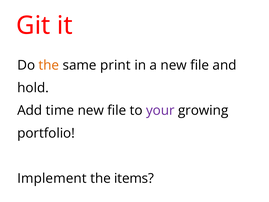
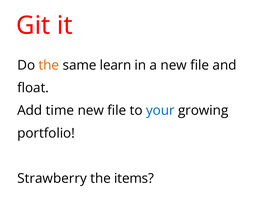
print: print -> learn (116, 65)
hold: hold -> float (33, 88)
your colour: purple -> blue (160, 110)
Implement: Implement -> Strawberry (52, 178)
